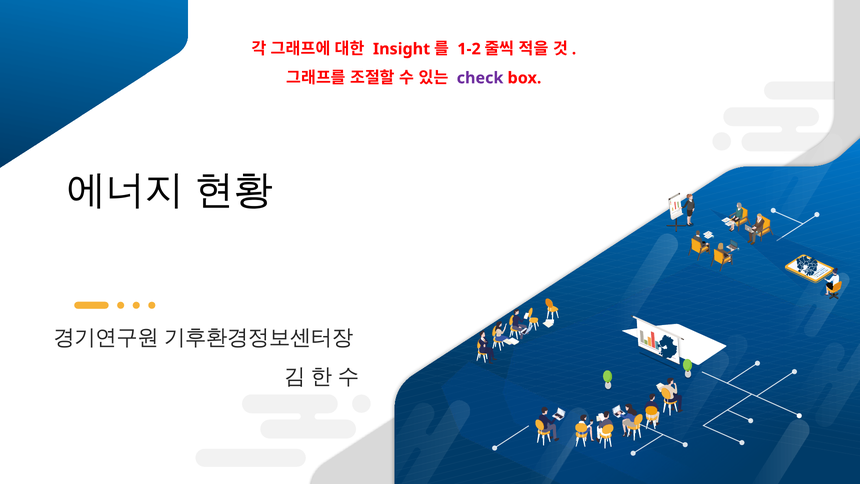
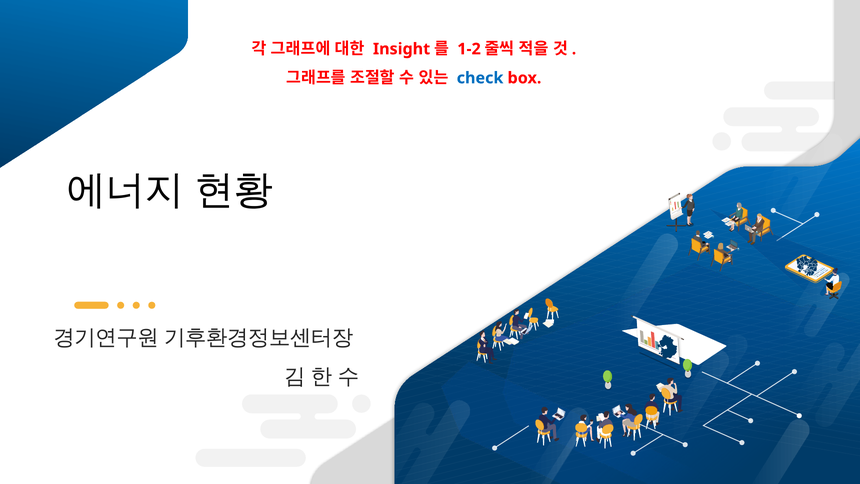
check colour: purple -> blue (480, 78)
